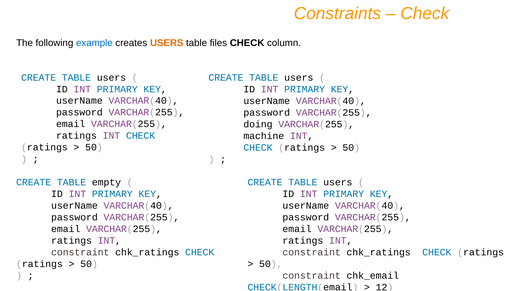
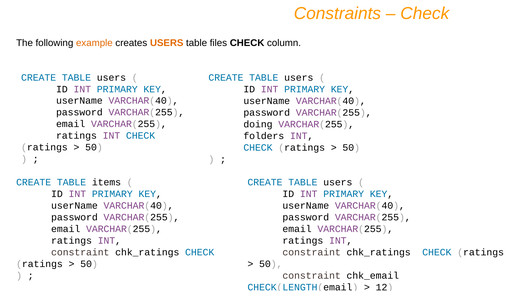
example colour: blue -> orange (94, 43)
machine: machine -> folders (264, 136)
empty: empty -> items (106, 183)
